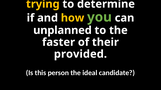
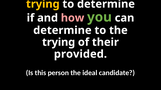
how colour: yellow -> pink (73, 18)
unplanned: unplanned -> determine (62, 30)
faster: faster -> trying (59, 42)
